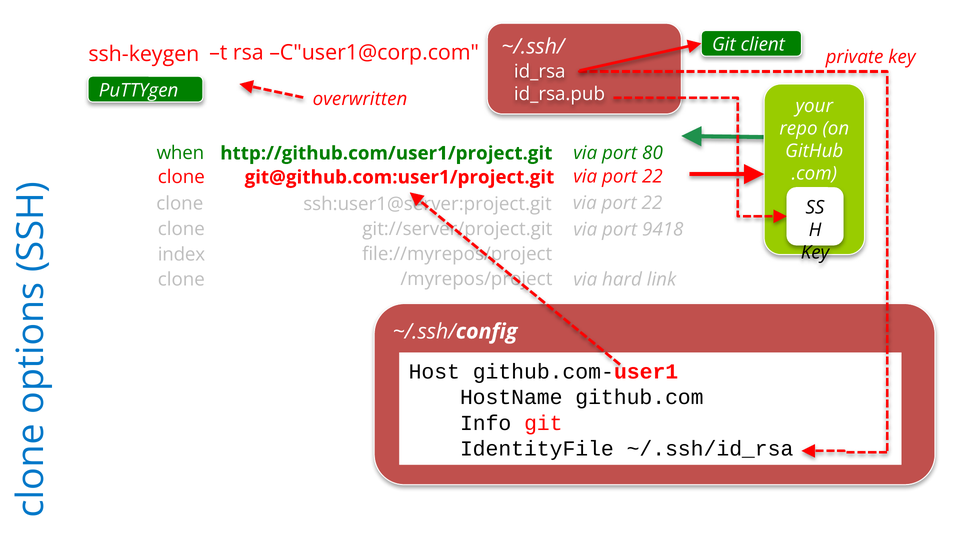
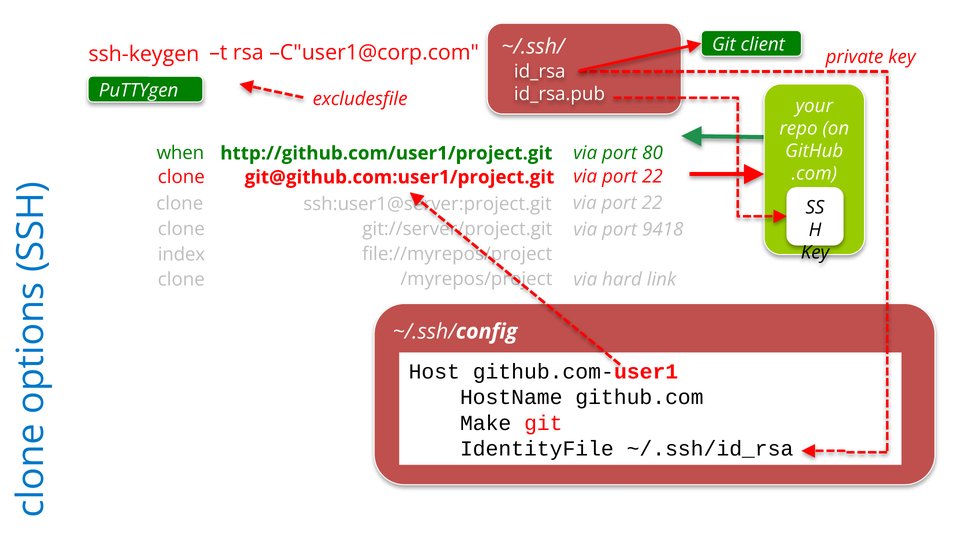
overwritten: overwritten -> excludesfile (360, 99)
Info: Info -> Make (486, 423)
